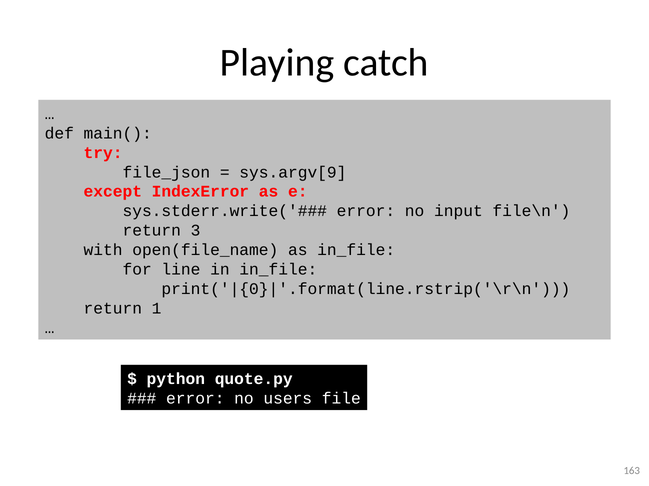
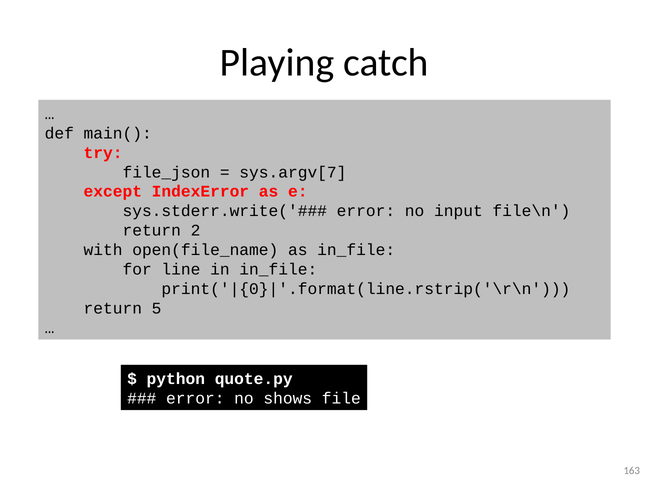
sys.argv[9: sys.argv[9 -> sys.argv[7 (293, 172)
3: 3 -> 2 (196, 231)
1: 1 -> 5 (157, 309)
users: users -> shows (288, 399)
